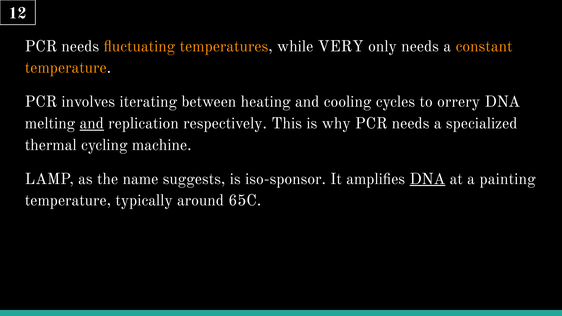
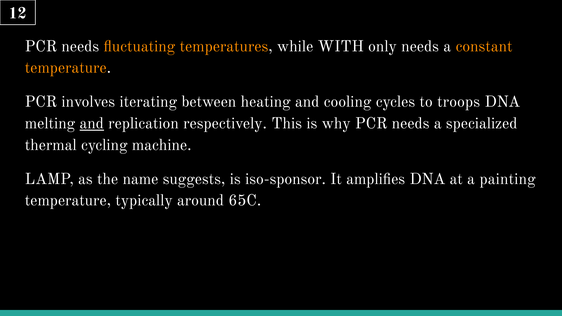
VERY: VERY -> WITH (341, 46)
orrery: orrery -> troops (459, 102)
DNA underline: present -> none (427, 179)
